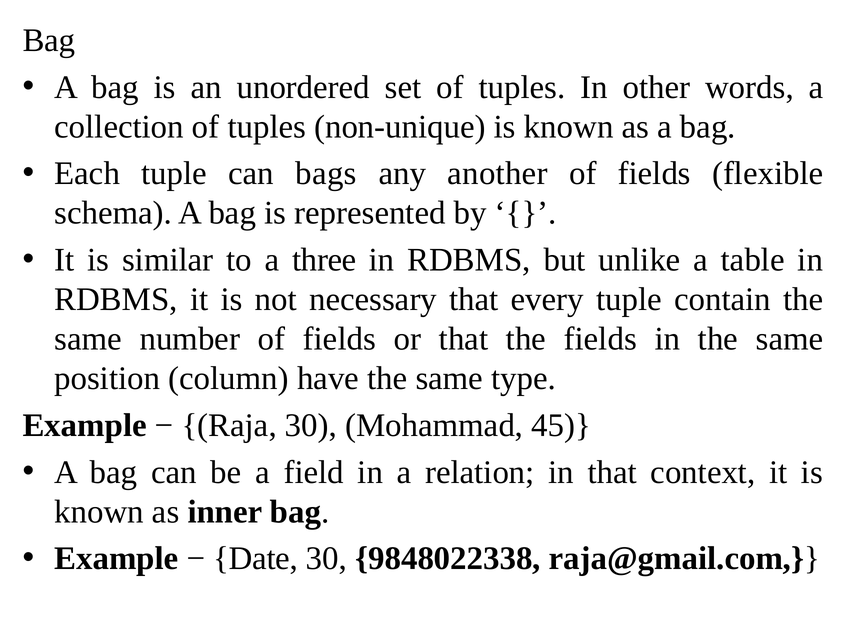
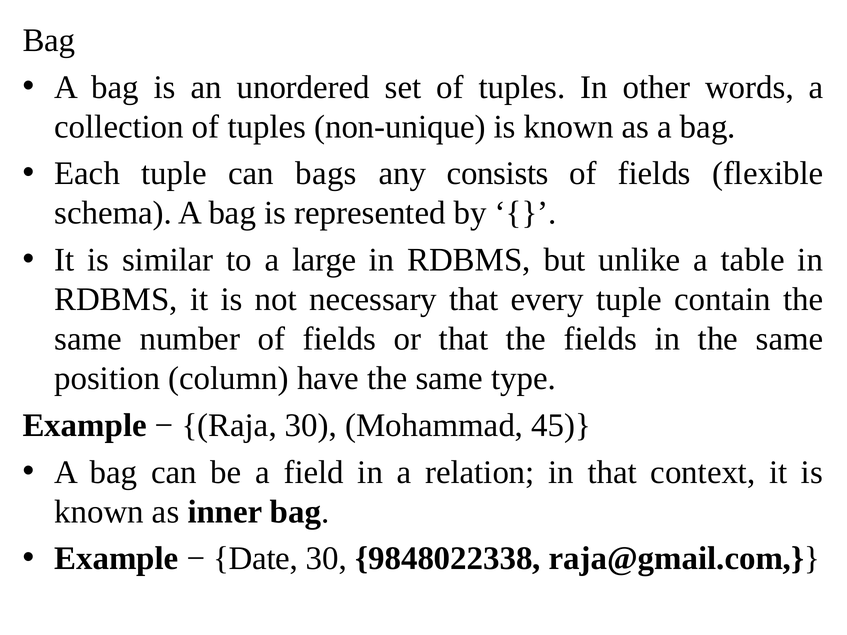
another: another -> consists (498, 174)
three: three -> large (324, 260)
